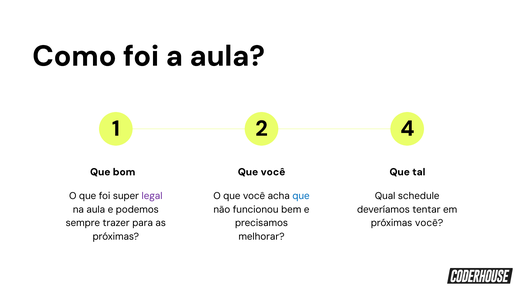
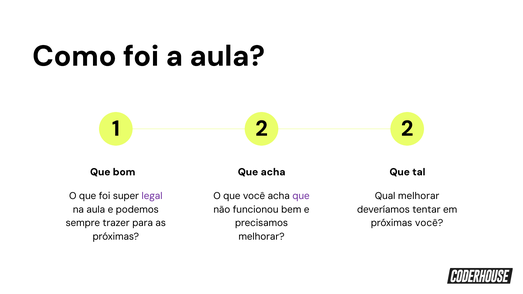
2 4: 4 -> 2 (407, 129)
bom Que você: você -> acha (273, 172)
que colour: blue -> purple (301, 196)
Qual schedule: schedule -> melhorar (419, 196)
